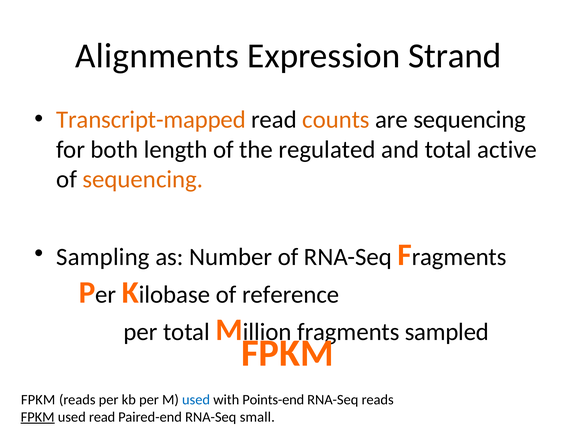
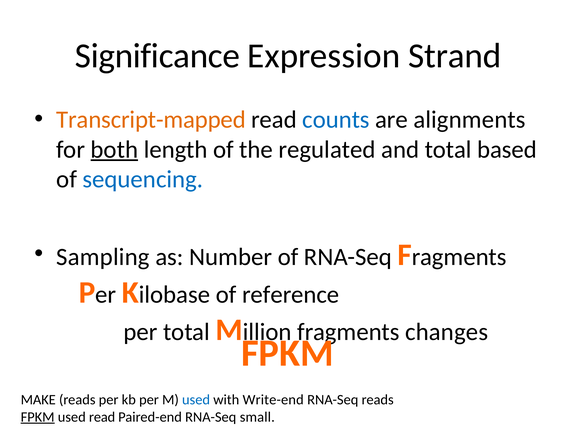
Alignments: Alignments -> Significance (157, 56)
counts colour: orange -> blue (336, 120)
are sequencing: sequencing -> alignments (470, 120)
both underline: none -> present (114, 149)
active: active -> based (507, 149)
sequencing colour: orange -> blue (143, 179)
sampled: sampled -> changes (447, 332)
FPKM: FPKM -> MAKE (38, 399)
Points-end: Points-end -> Write-end (273, 399)
